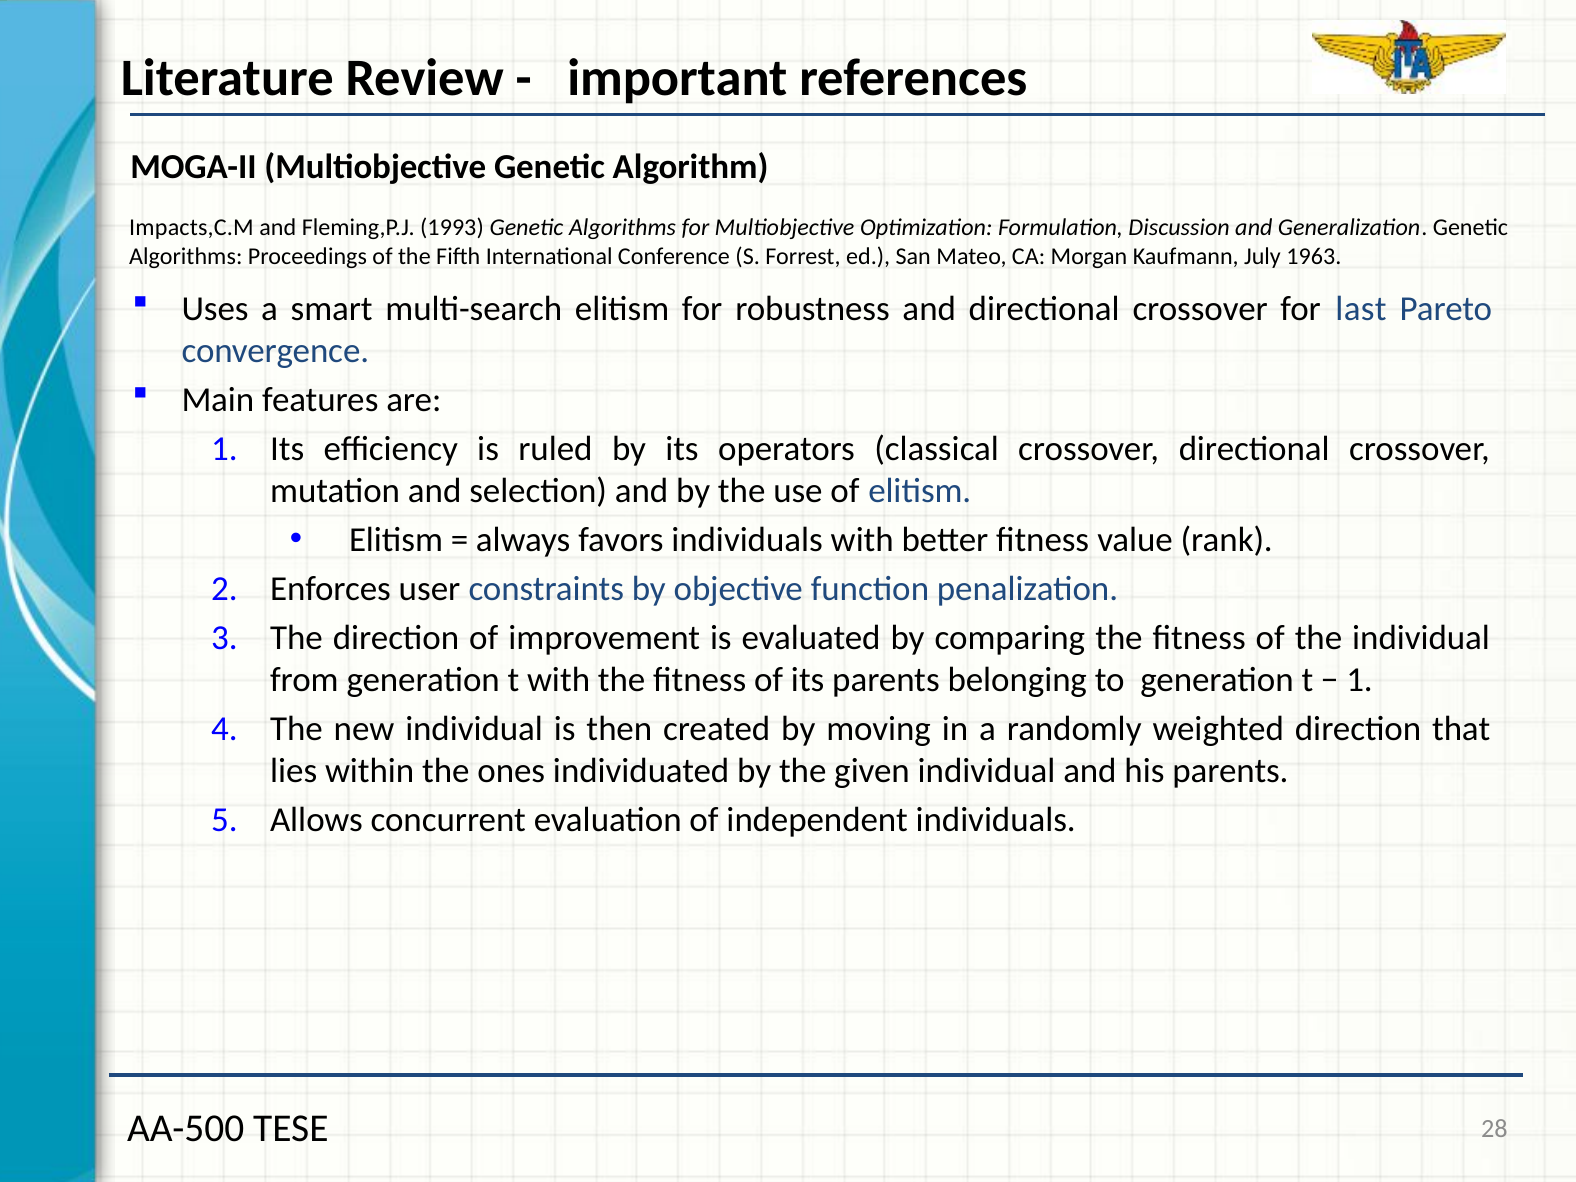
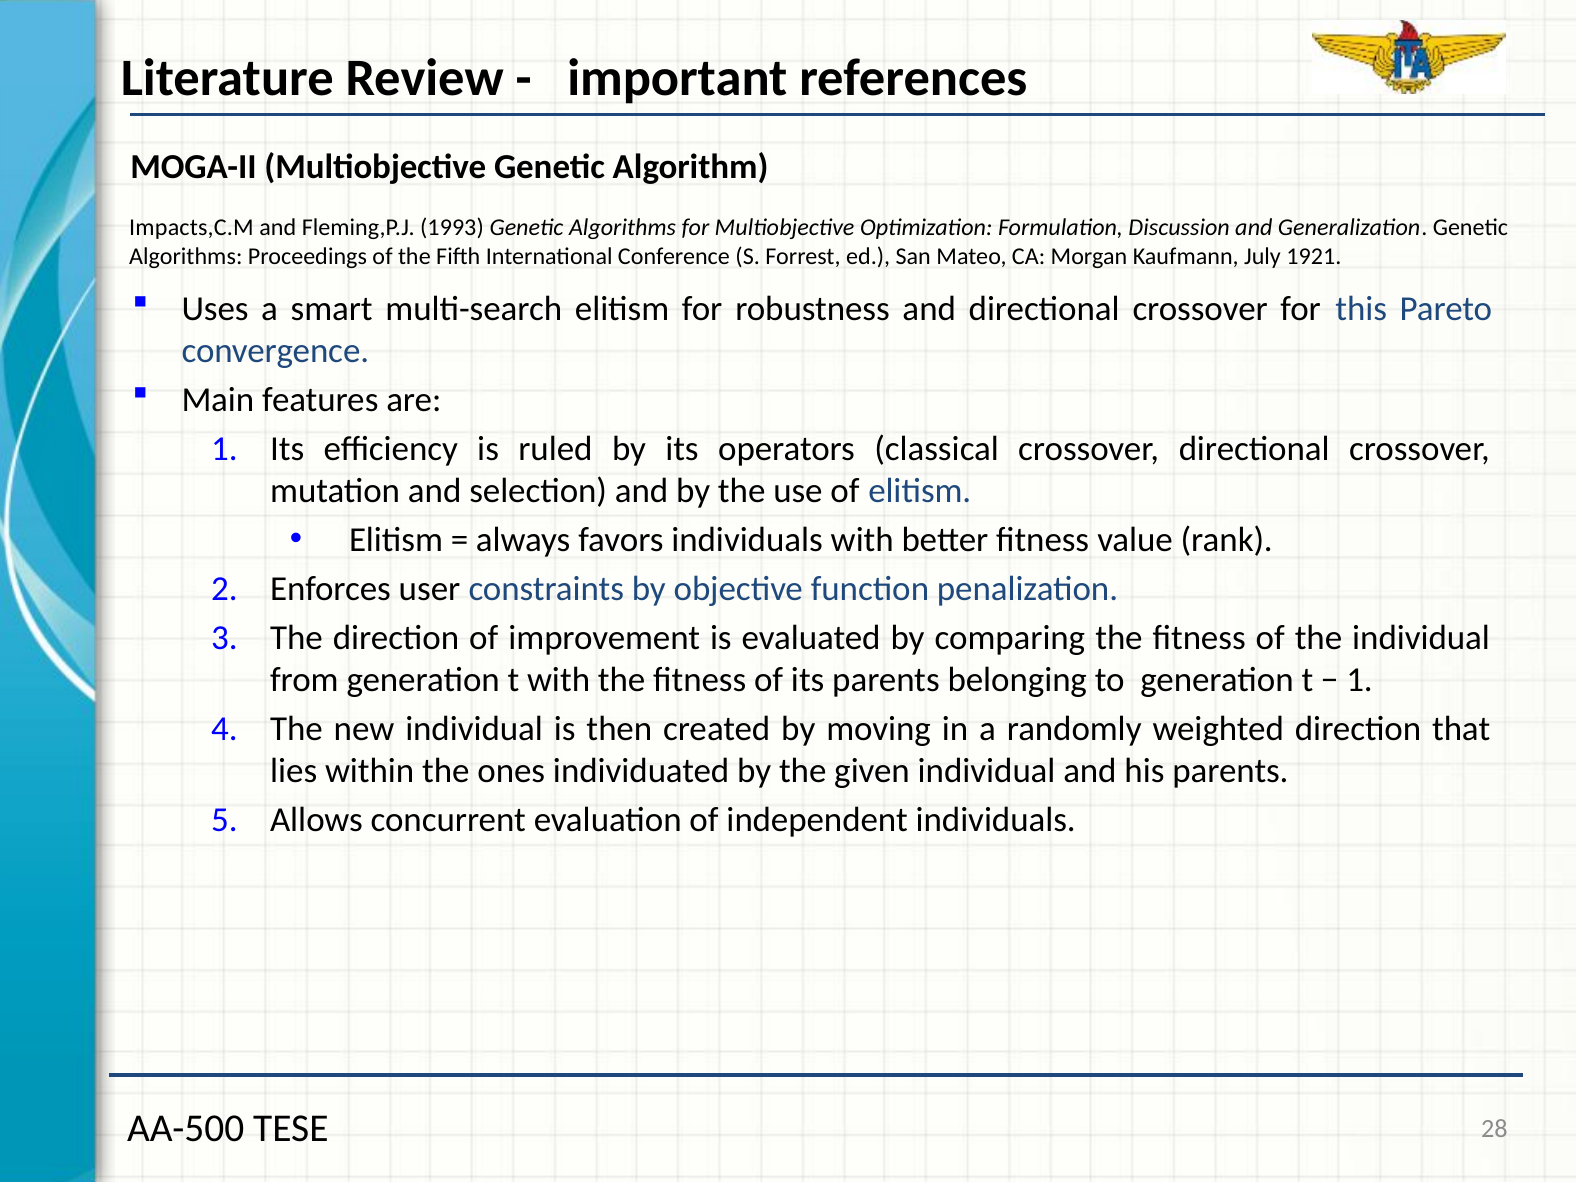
1963: 1963 -> 1921 (1314, 256)
last: last -> this (1361, 309)
